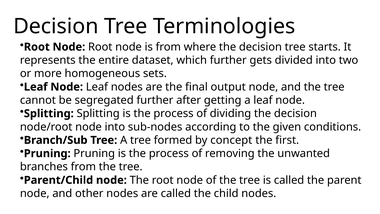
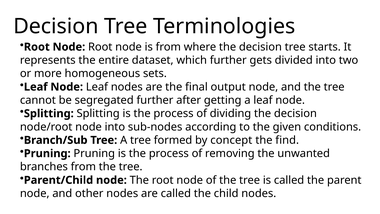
first: first -> find (287, 140)
